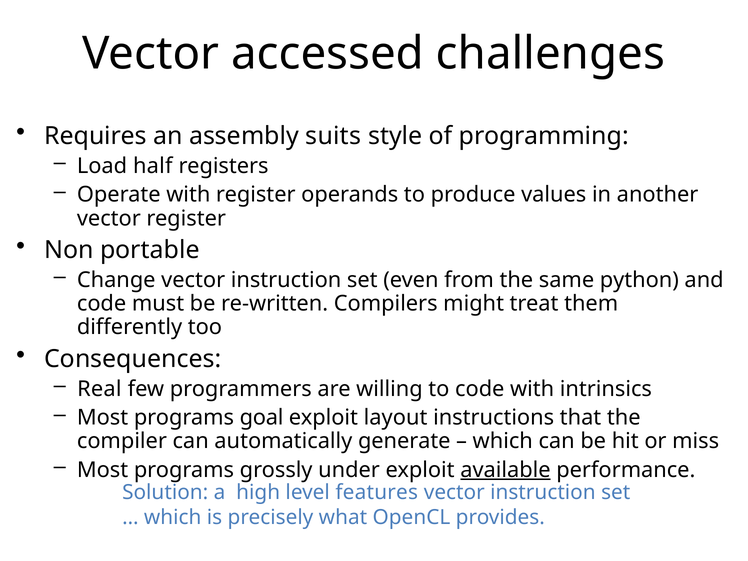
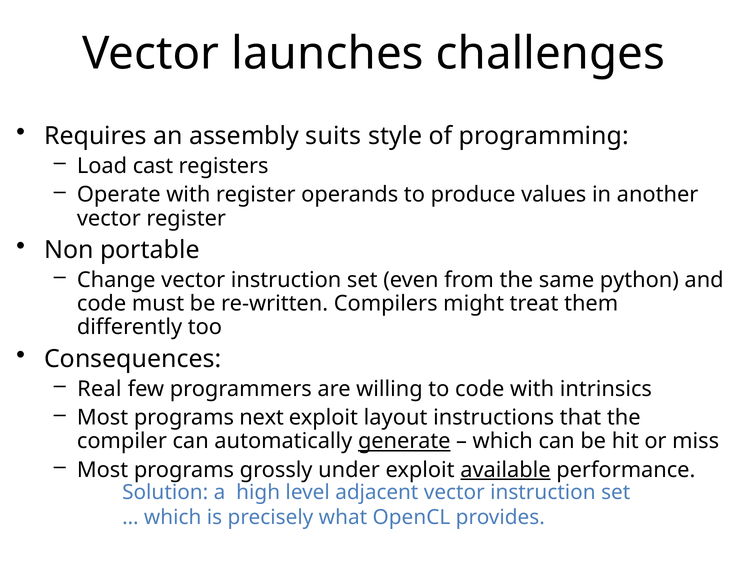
accessed: accessed -> launches (327, 54)
half: half -> cast (153, 166)
goal: goal -> next (262, 418)
generate underline: none -> present (404, 441)
features: features -> adjacent (377, 493)
